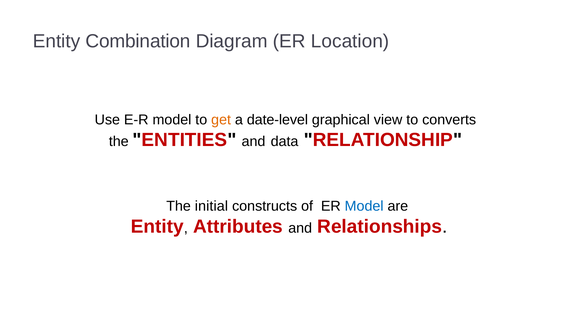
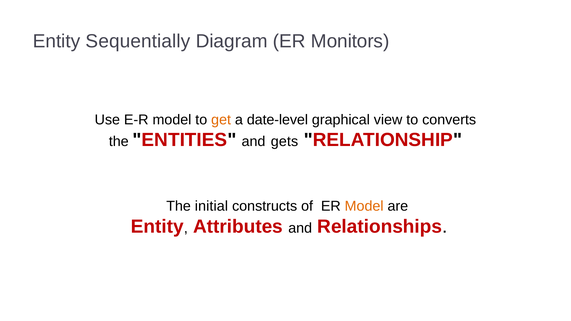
Combination: Combination -> Sequentially (138, 41)
Location: Location -> Monitors (350, 41)
data: data -> gets (284, 142)
Model colour: blue -> orange (364, 206)
